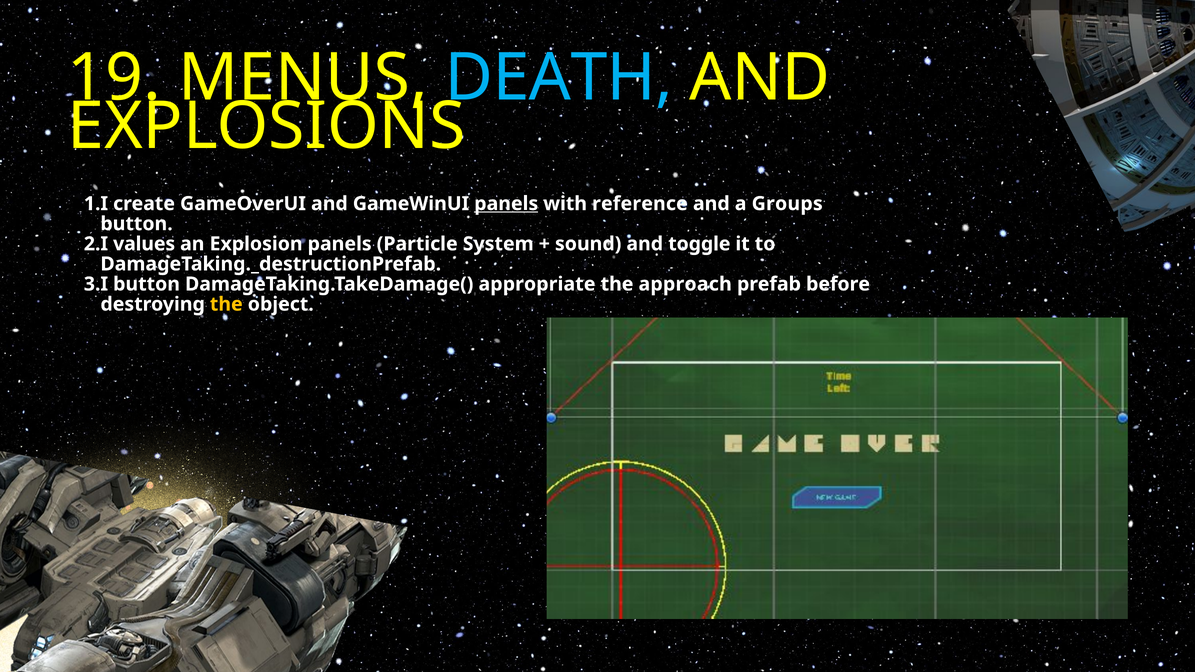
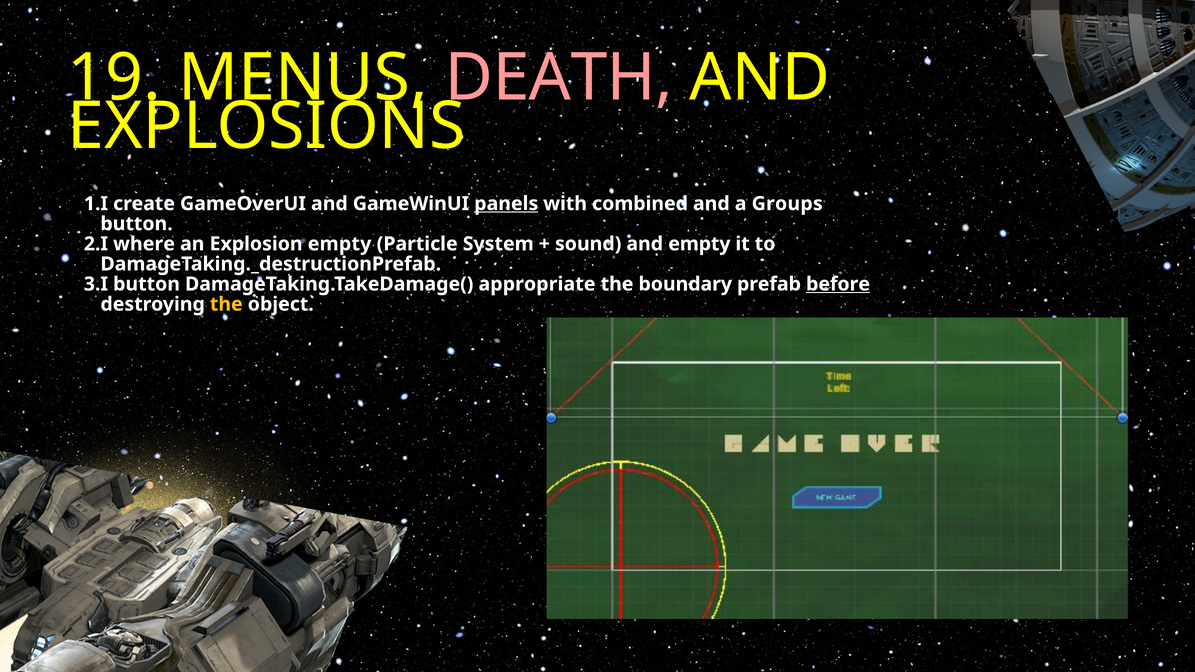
DEATH colour: light blue -> pink (559, 78)
reference: reference -> combined (640, 204)
values: values -> where (144, 244)
Explosion panels: panels -> empty (340, 244)
and toggle: toggle -> empty (699, 244)
approach: approach -> boundary (685, 284)
before underline: none -> present (838, 284)
